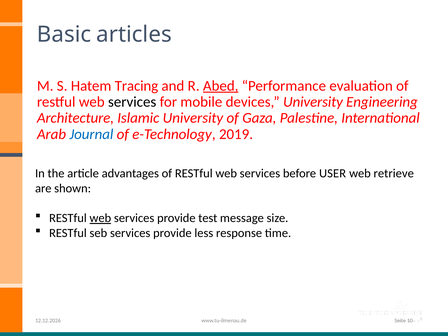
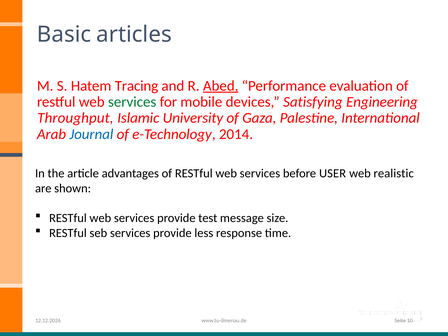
services colour: black -> green (132, 102)
devices University: University -> Satisfying (313, 102)
Architecture: Architecture -> Throughput (75, 118)
2019: 2019 -> 2014 (236, 134)
retrieve: retrieve -> realistic (394, 173)
web underline: present -> none (100, 218)
